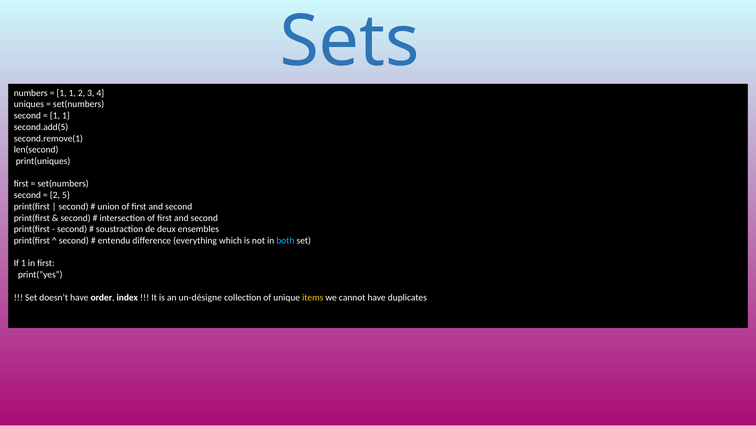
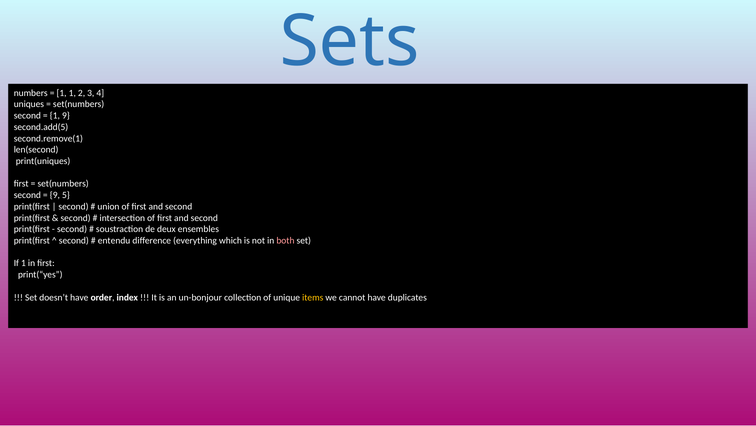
1: 1 -> 9 (66, 115)
2: 2 -> 9 (55, 195)
both colour: light blue -> pink (285, 240)
un-désigne: un-désigne -> un-bonjour (200, 297)
